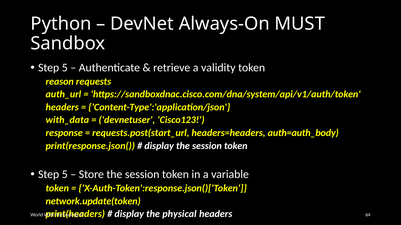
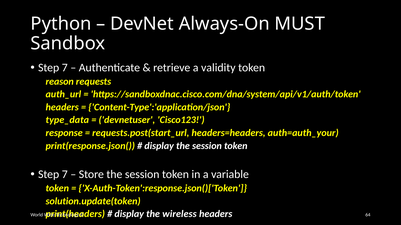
5: 5 -> 7 (65, 68)
with_data: with_data -> type_data (67, 120)
auth=auth_body: auth=auth_body -> auth=auth_your (303, 133)
5: 5 -> 7 (65, 175)
network.update(token: network.update(token -> solution.update(token (93, 202)
physical: physical -> wireless (179, 215)
